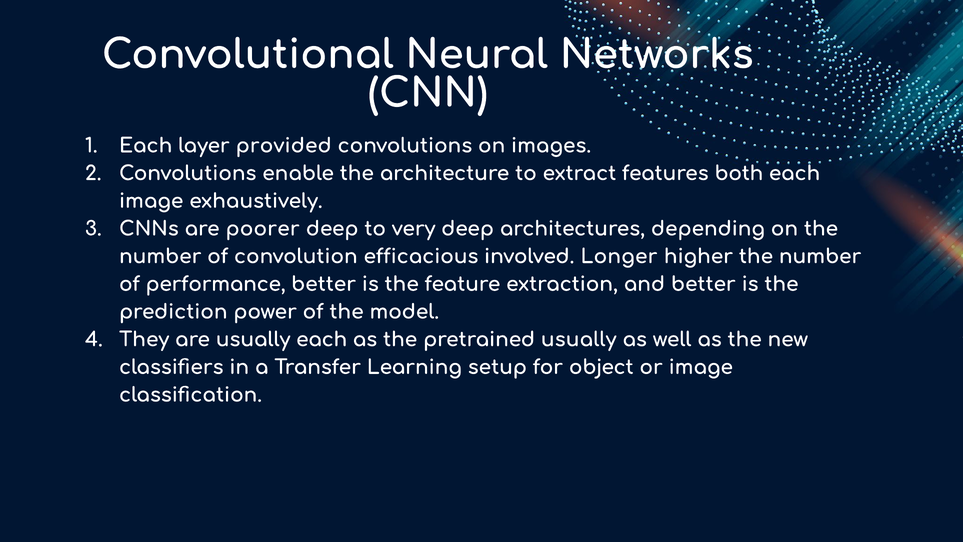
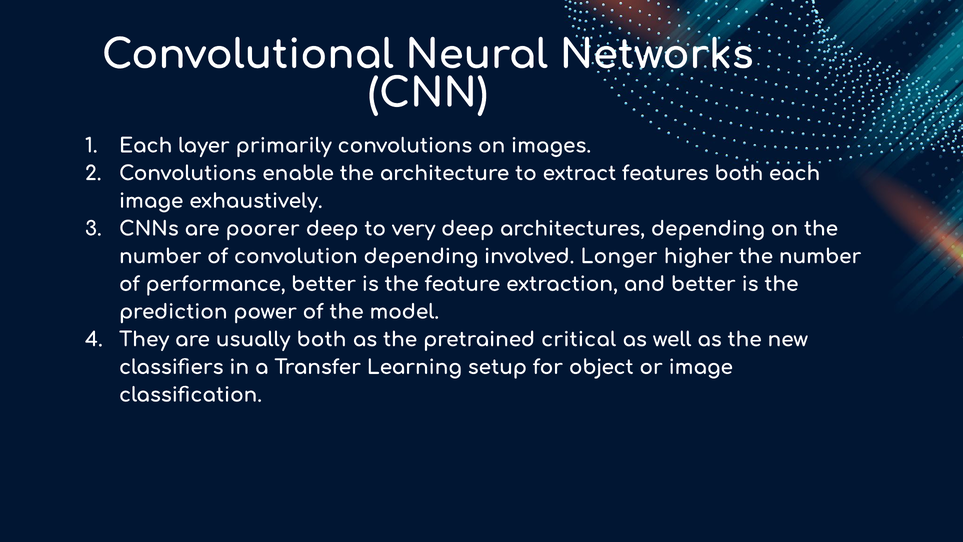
provided: provided -> primarily (284, 146)
convolution efficacious: efficacious -> depending (421, 256)
usually each: each -> both (321, 339)
pretrained usually: usually -> critical (579, 339)
